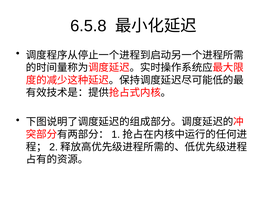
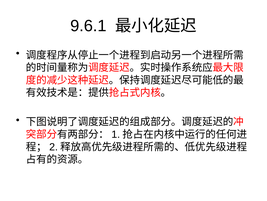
6.5.8: 6.5.8 -> 9.6.1 (88, 26)
